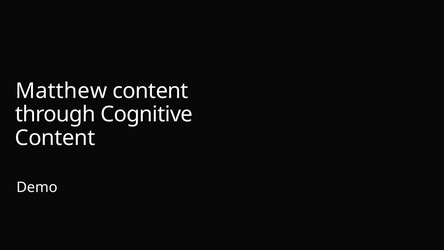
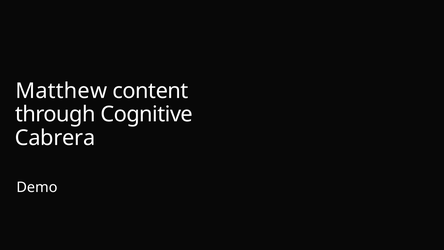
Content: Content -> Cabrera (55, 138)
